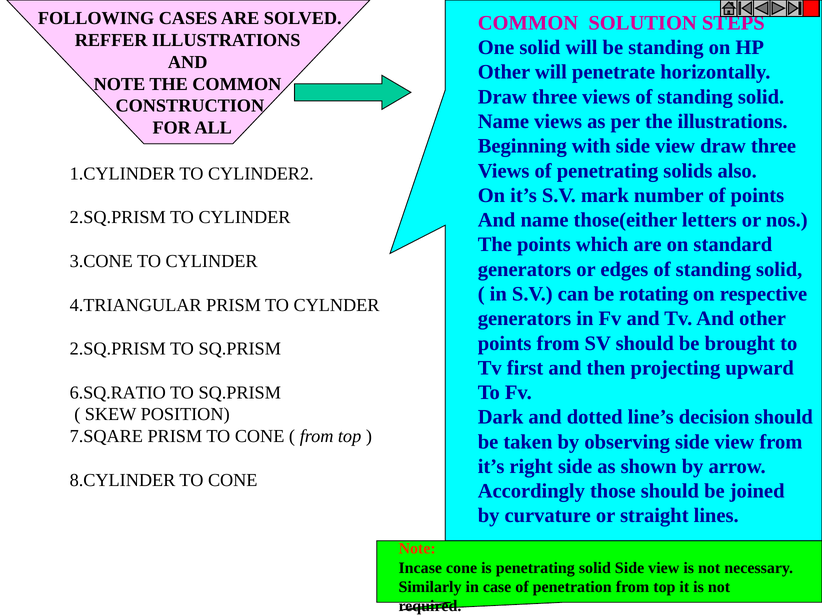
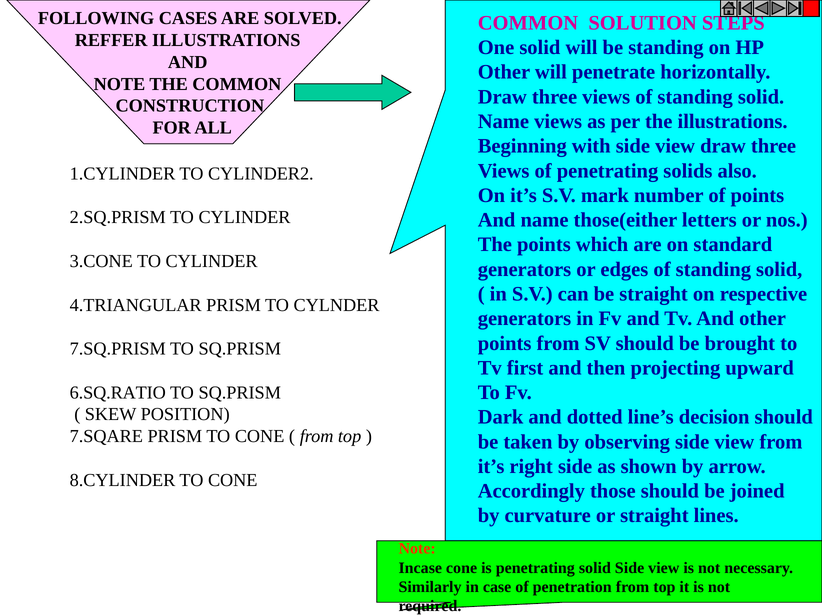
be rotating: rotating -> straight (654, 294)
2.SQ.PRISM: 2.SQ.PRISM -> 7.SQ.PRISM (118, 349)
